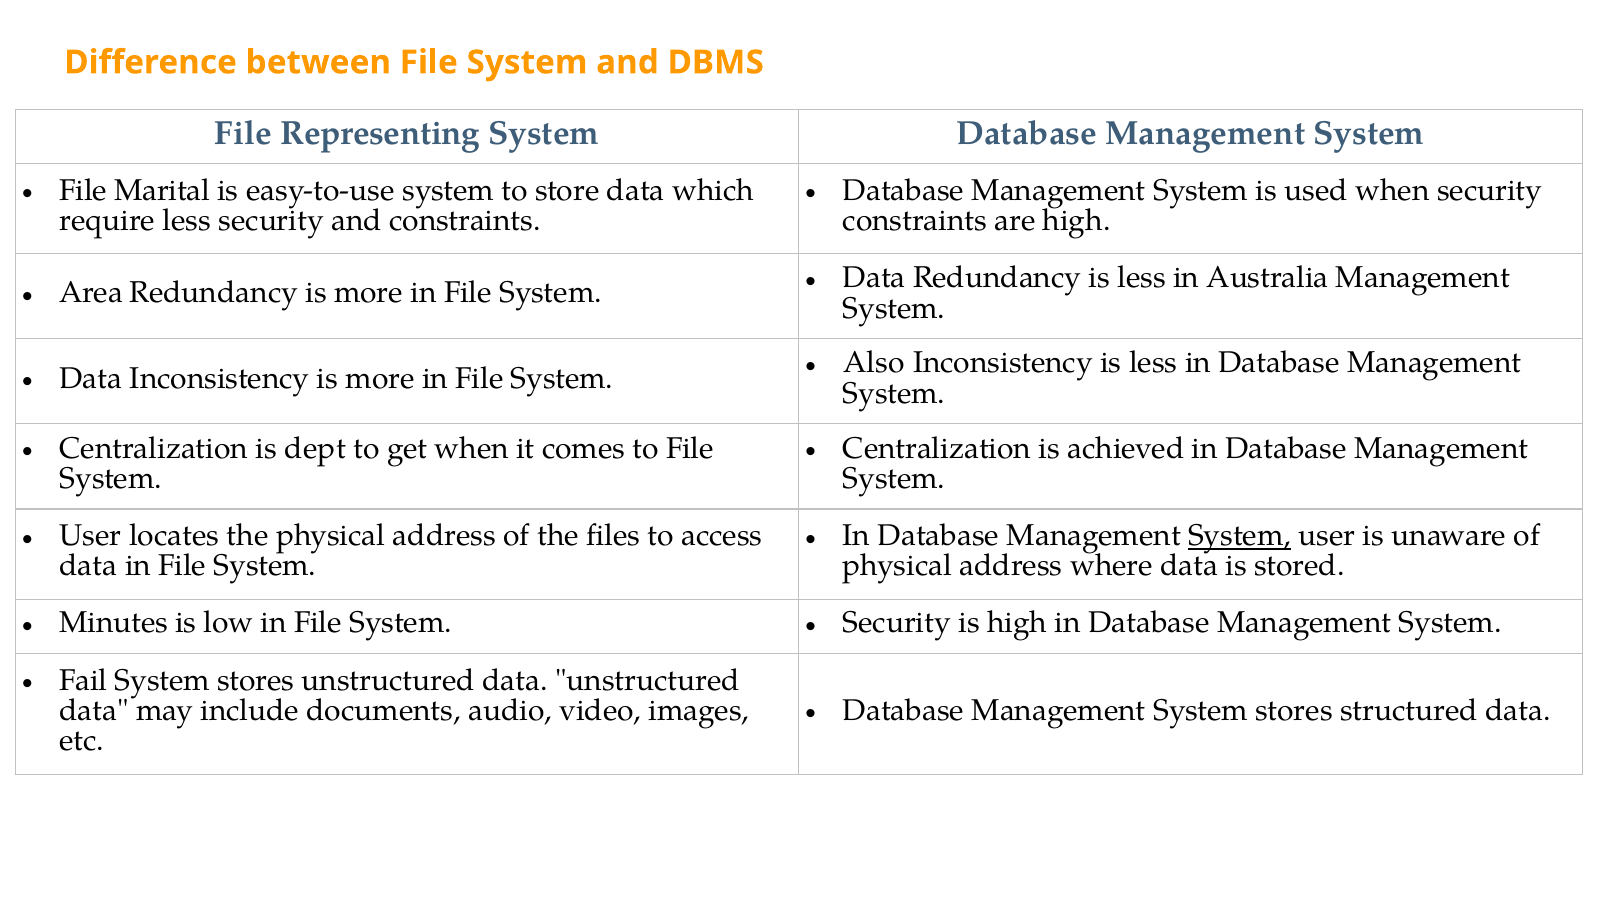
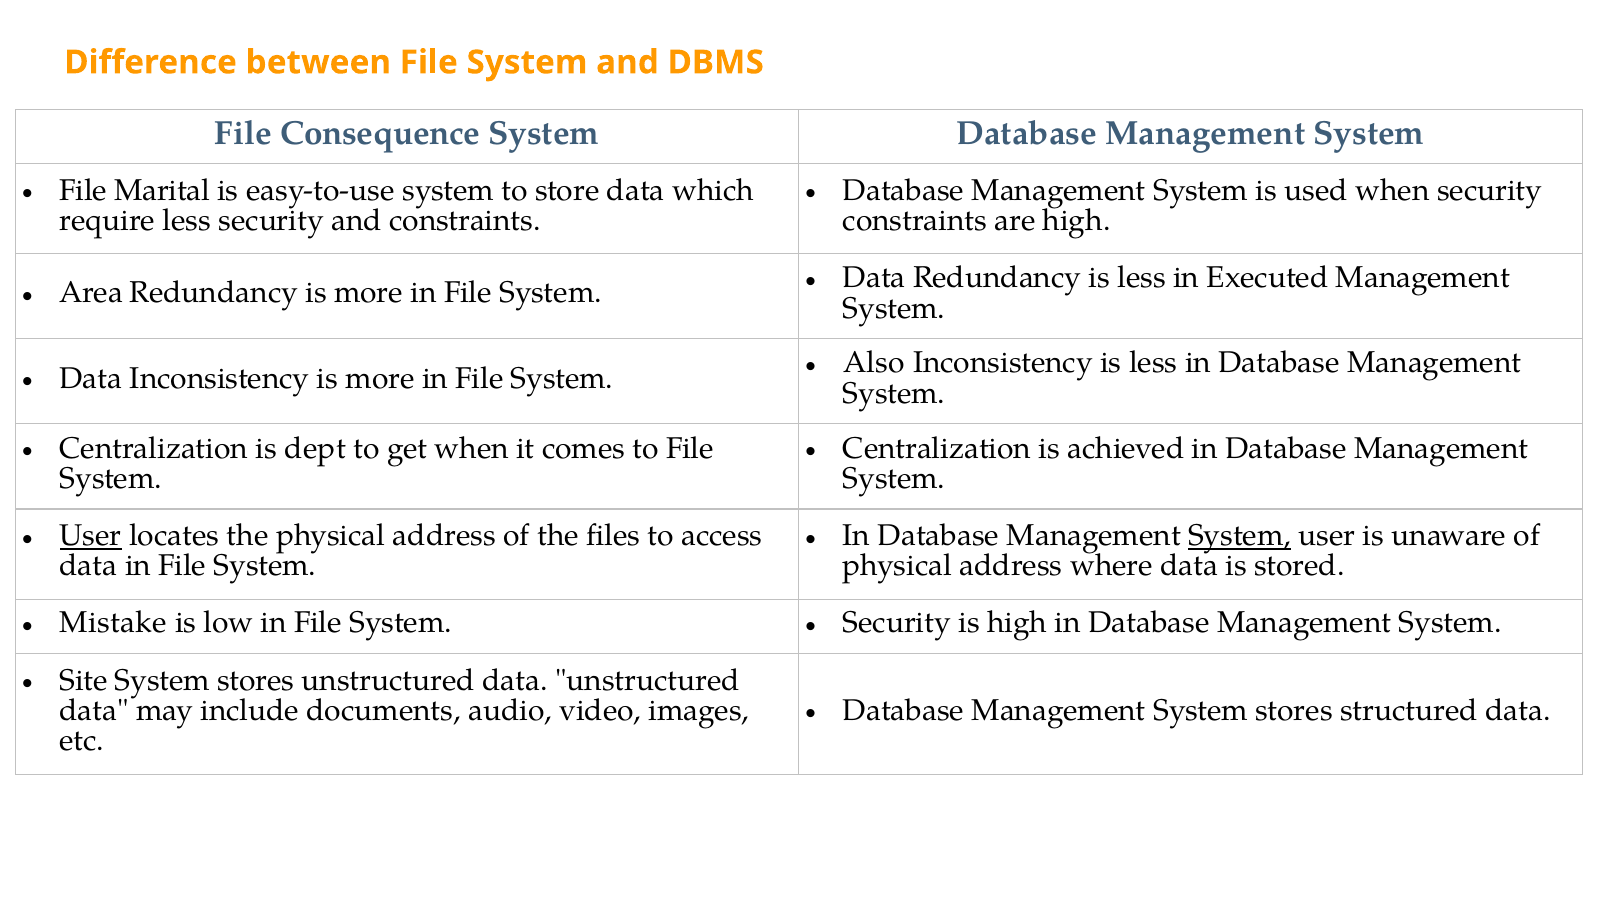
Representing: Representing -> Consequence (380, 133)
Australia: Australia -> Executed (1268, 278)
User underline: none -> present (91, 536)
Minutes: Minutes -> Mistake (114, 623)
Fail: Fail -> Site (84, 680)
